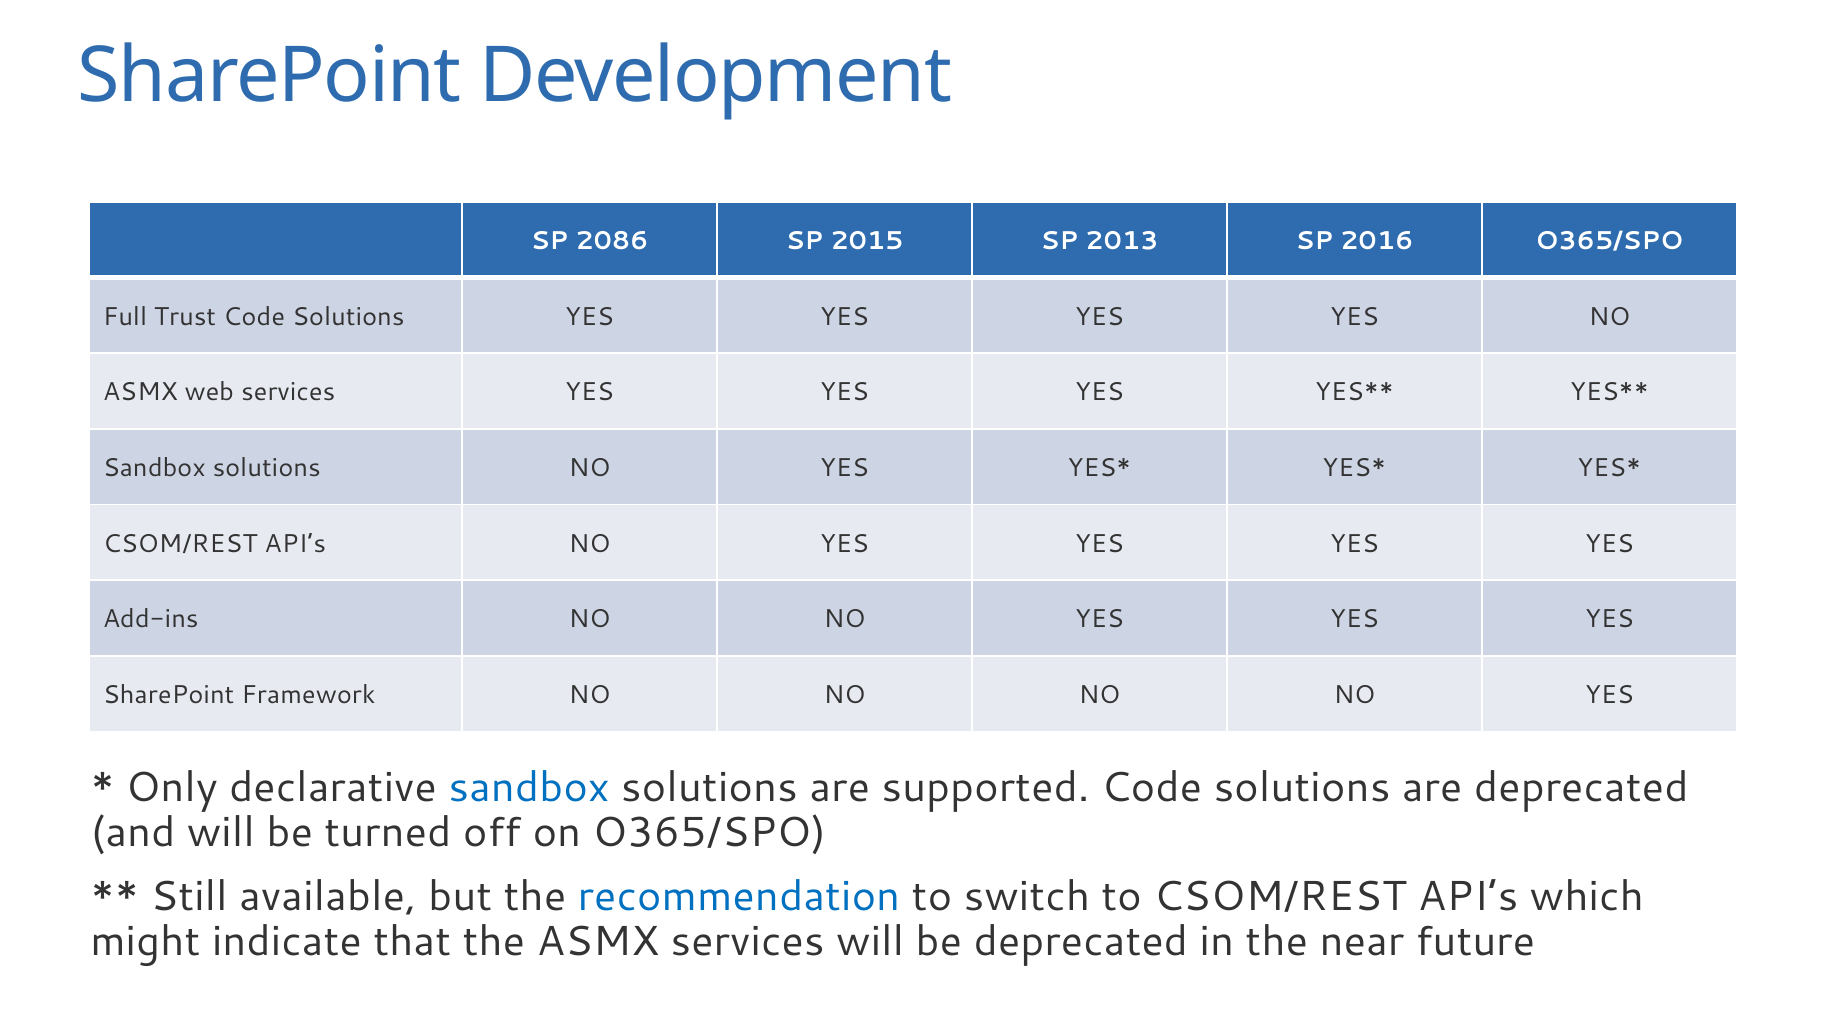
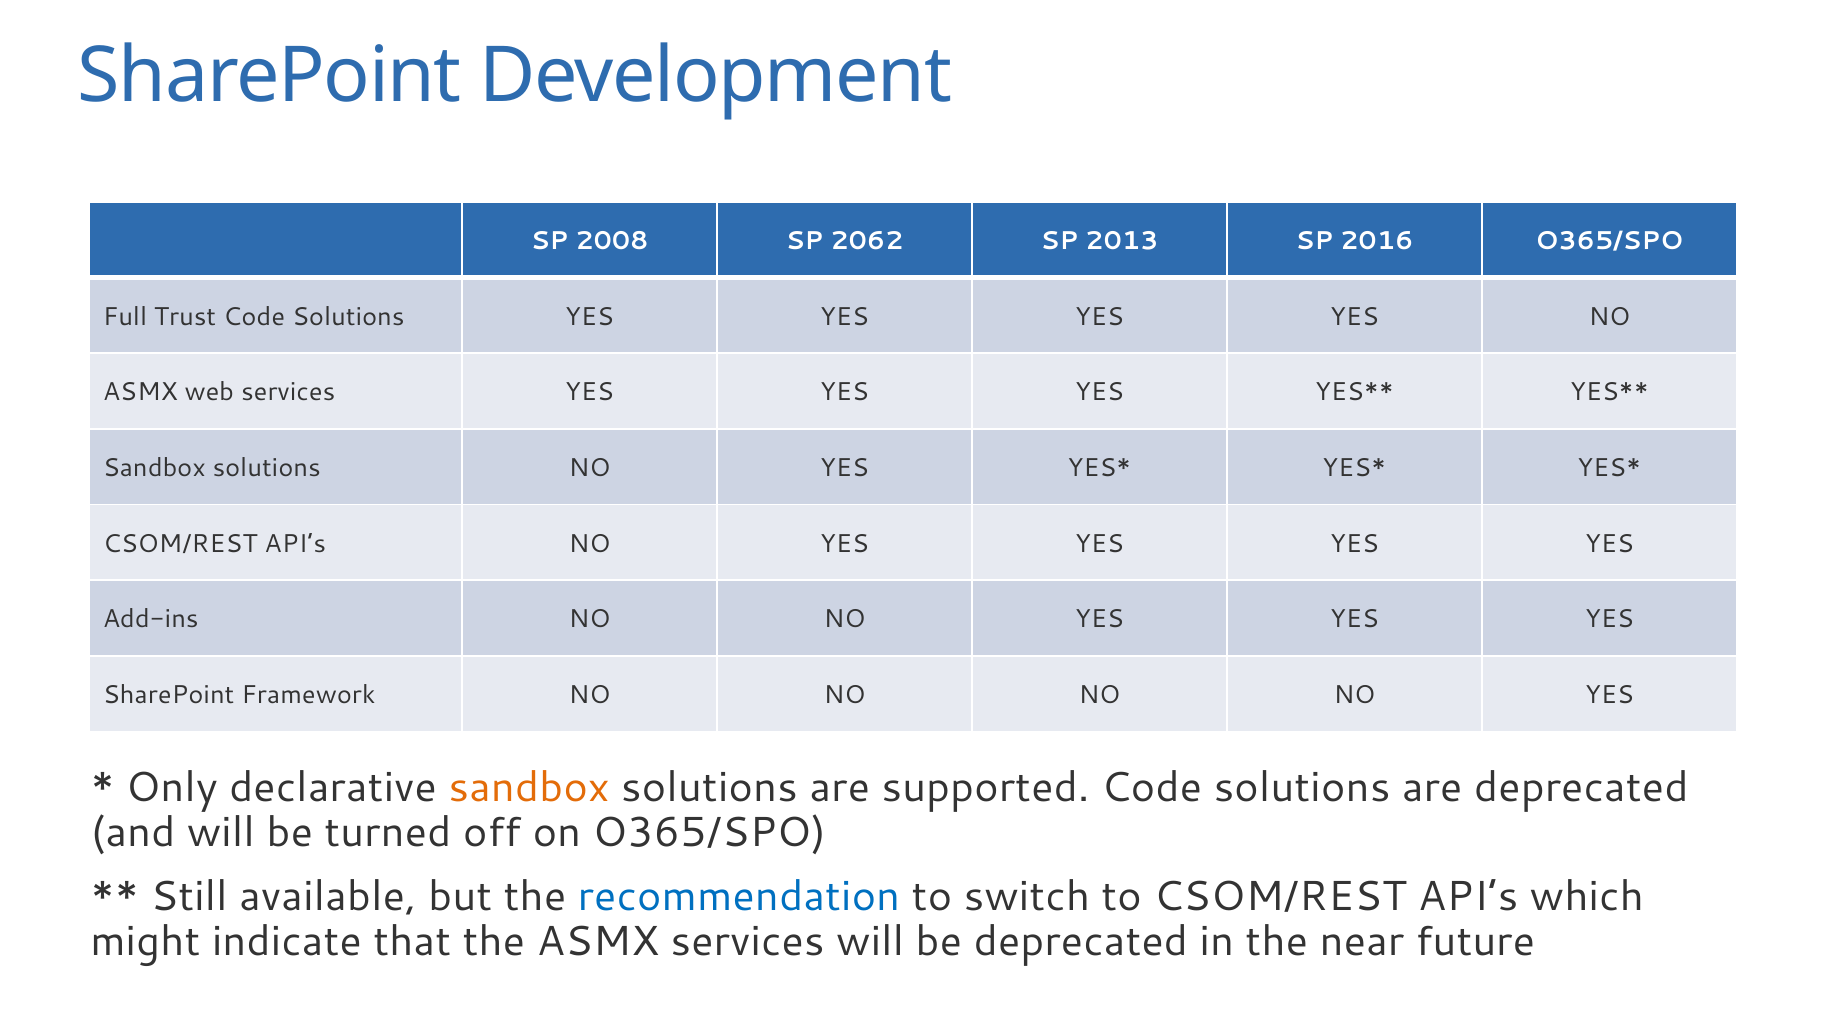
2086: 2086 -> 2008 (612, 241)
2015: 2015 -> 2062 (867, 241)
sandbox colour: blue -> orange (529, 787)
